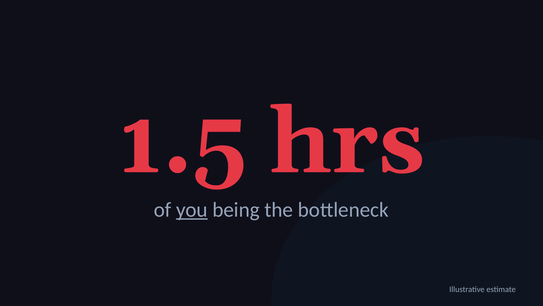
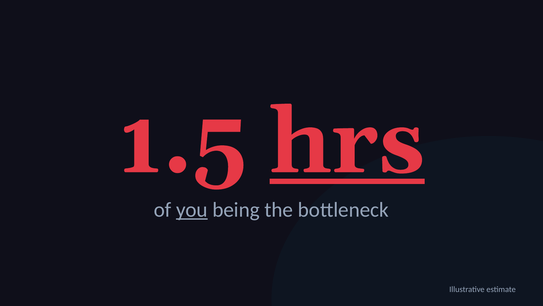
hrs underline: none -> present (347, 142)
